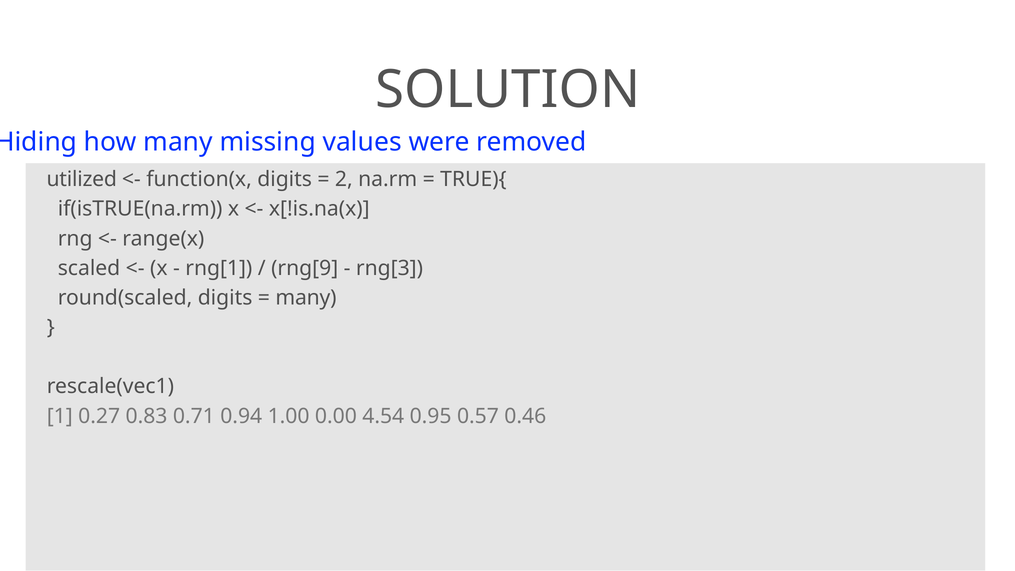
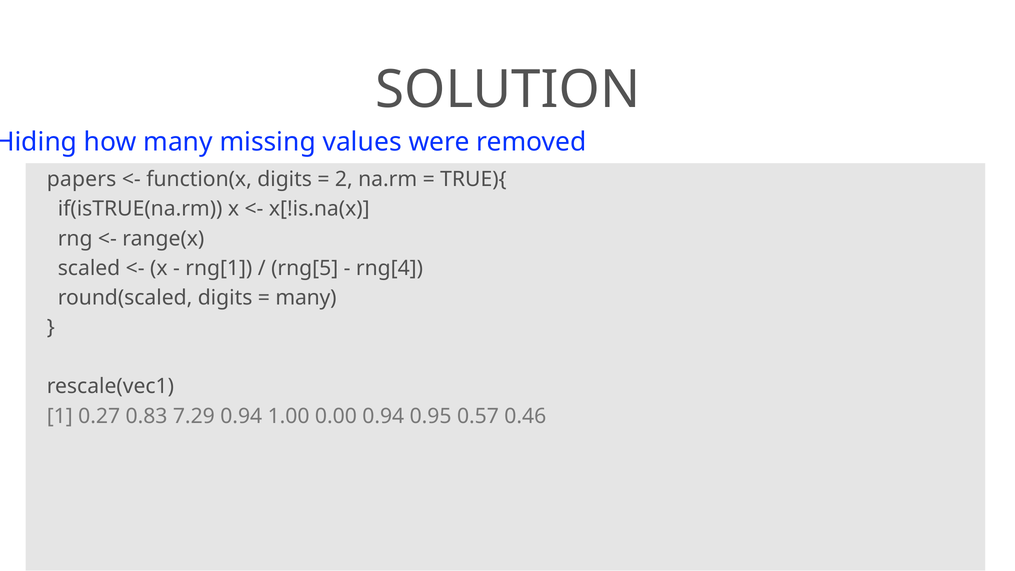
utilized: utilized -> papers (82, 179)
rng[9: rng[9 -> rng[5 (305, 268)
rng[3: rng[3 -> rng[4 (389, 268)
0.71: 0.71 -> 7.29 (194, 416)
0.00 4.54: 4.54 -> 0.94 (383, 416)
